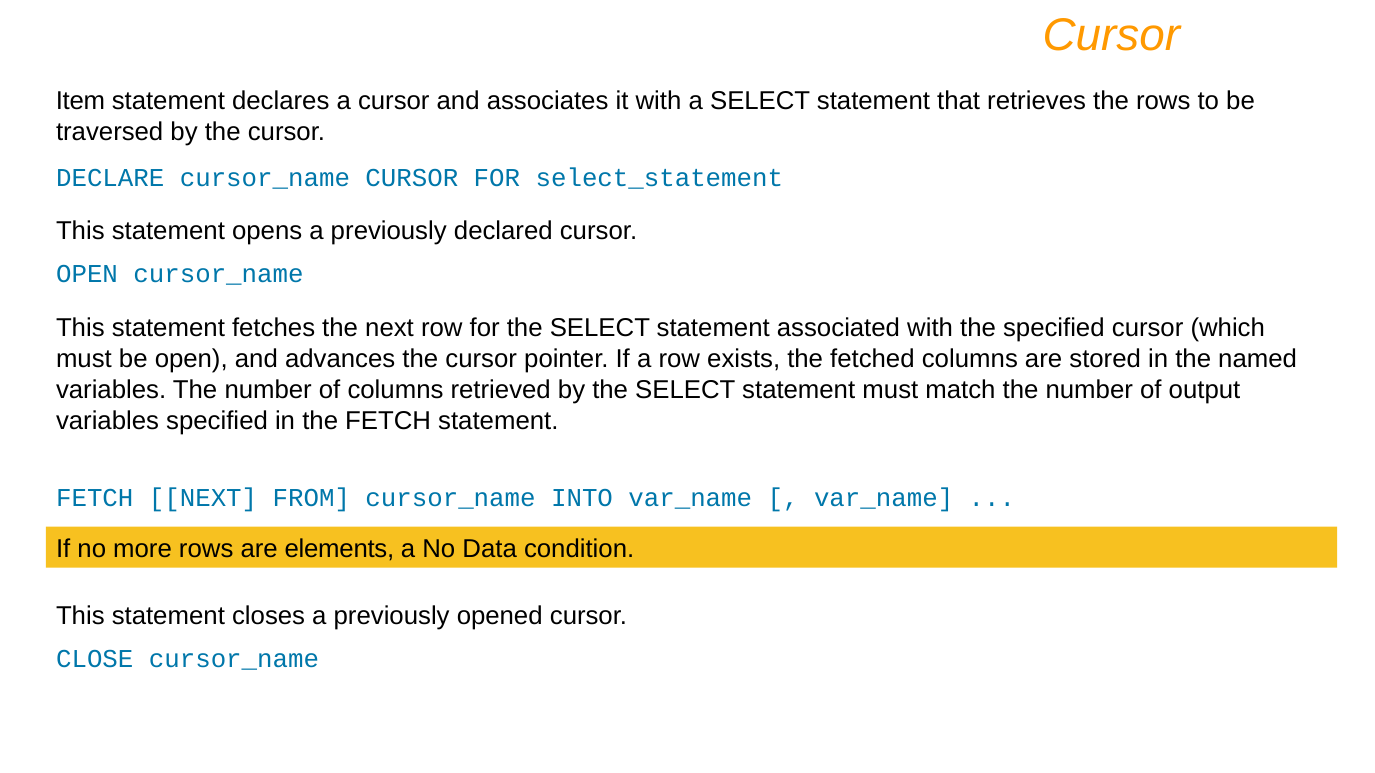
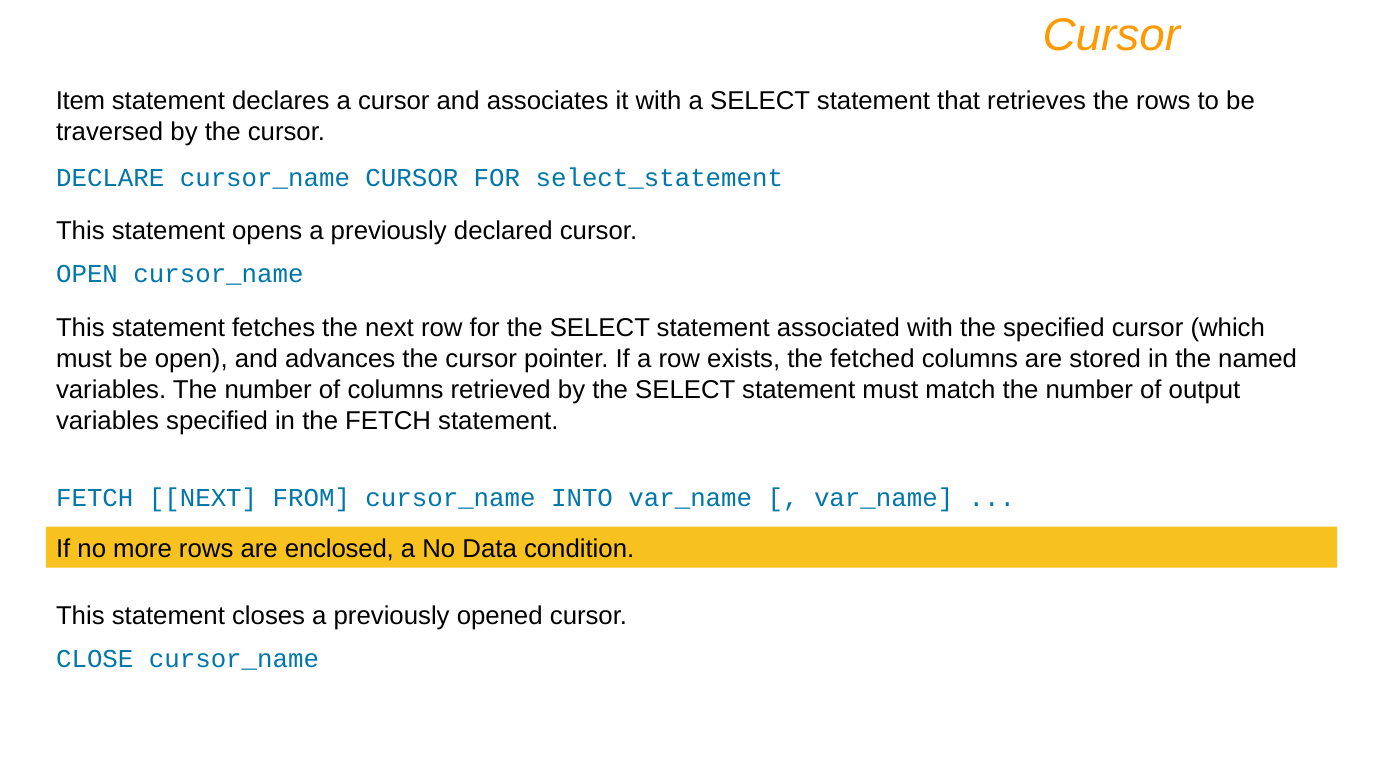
elements: elements -> enclosed (339, 549)
